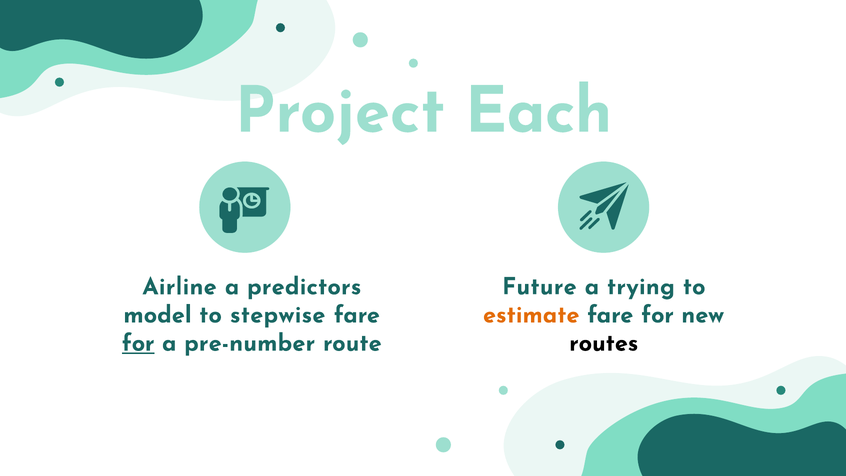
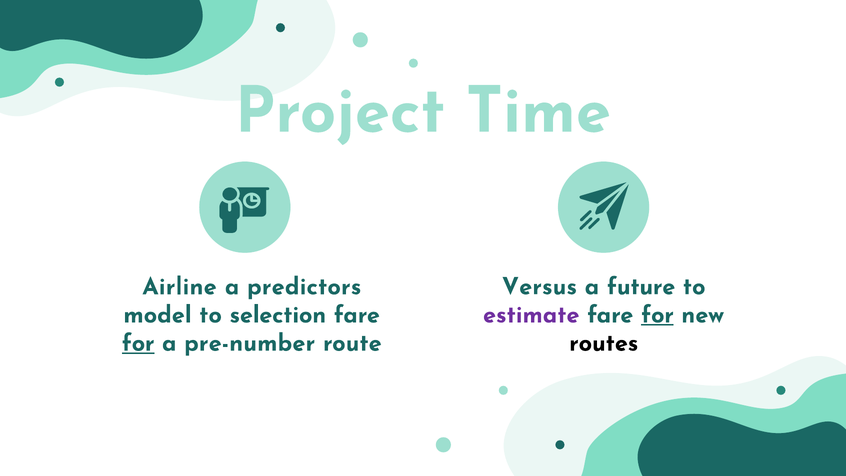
Each: Each -> Time (538, 111)
Future: Future -> Versus (539, 286)
trying: trying -> future (641, 286)
stepwise: stepwise -> selection (278, 315)
estimate colour: orange -> purple (531, 315)
for underline: none -> present (657, 315)
